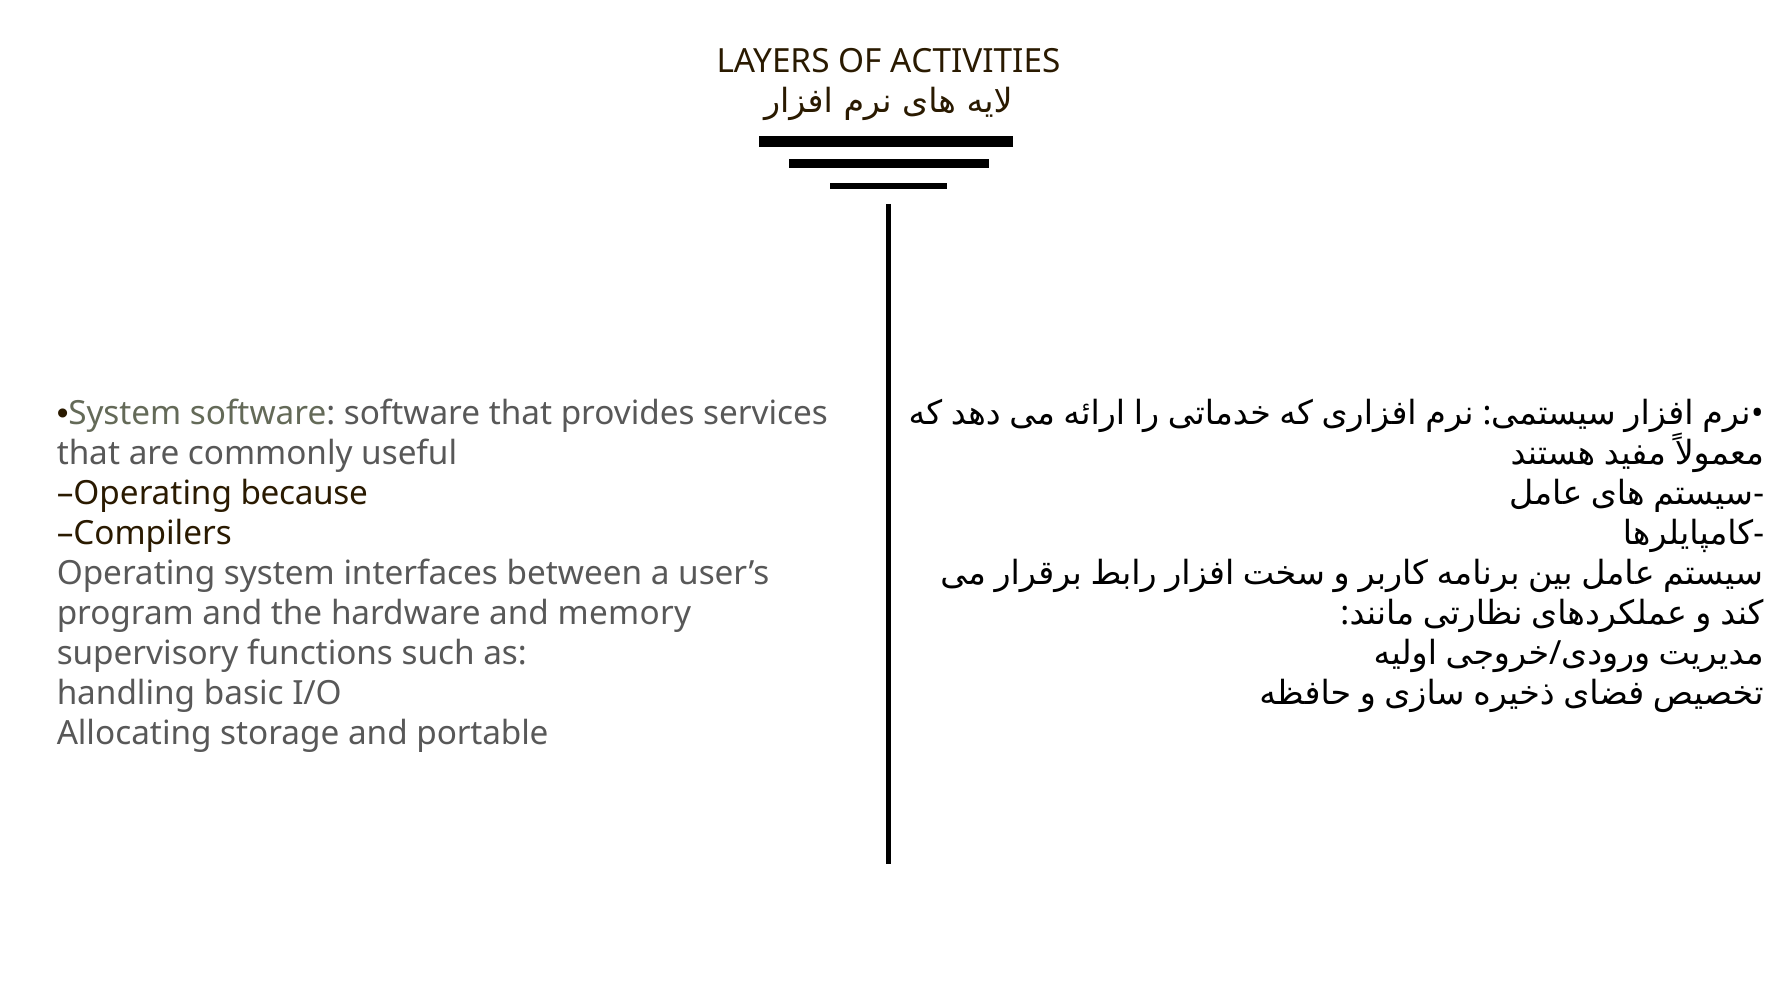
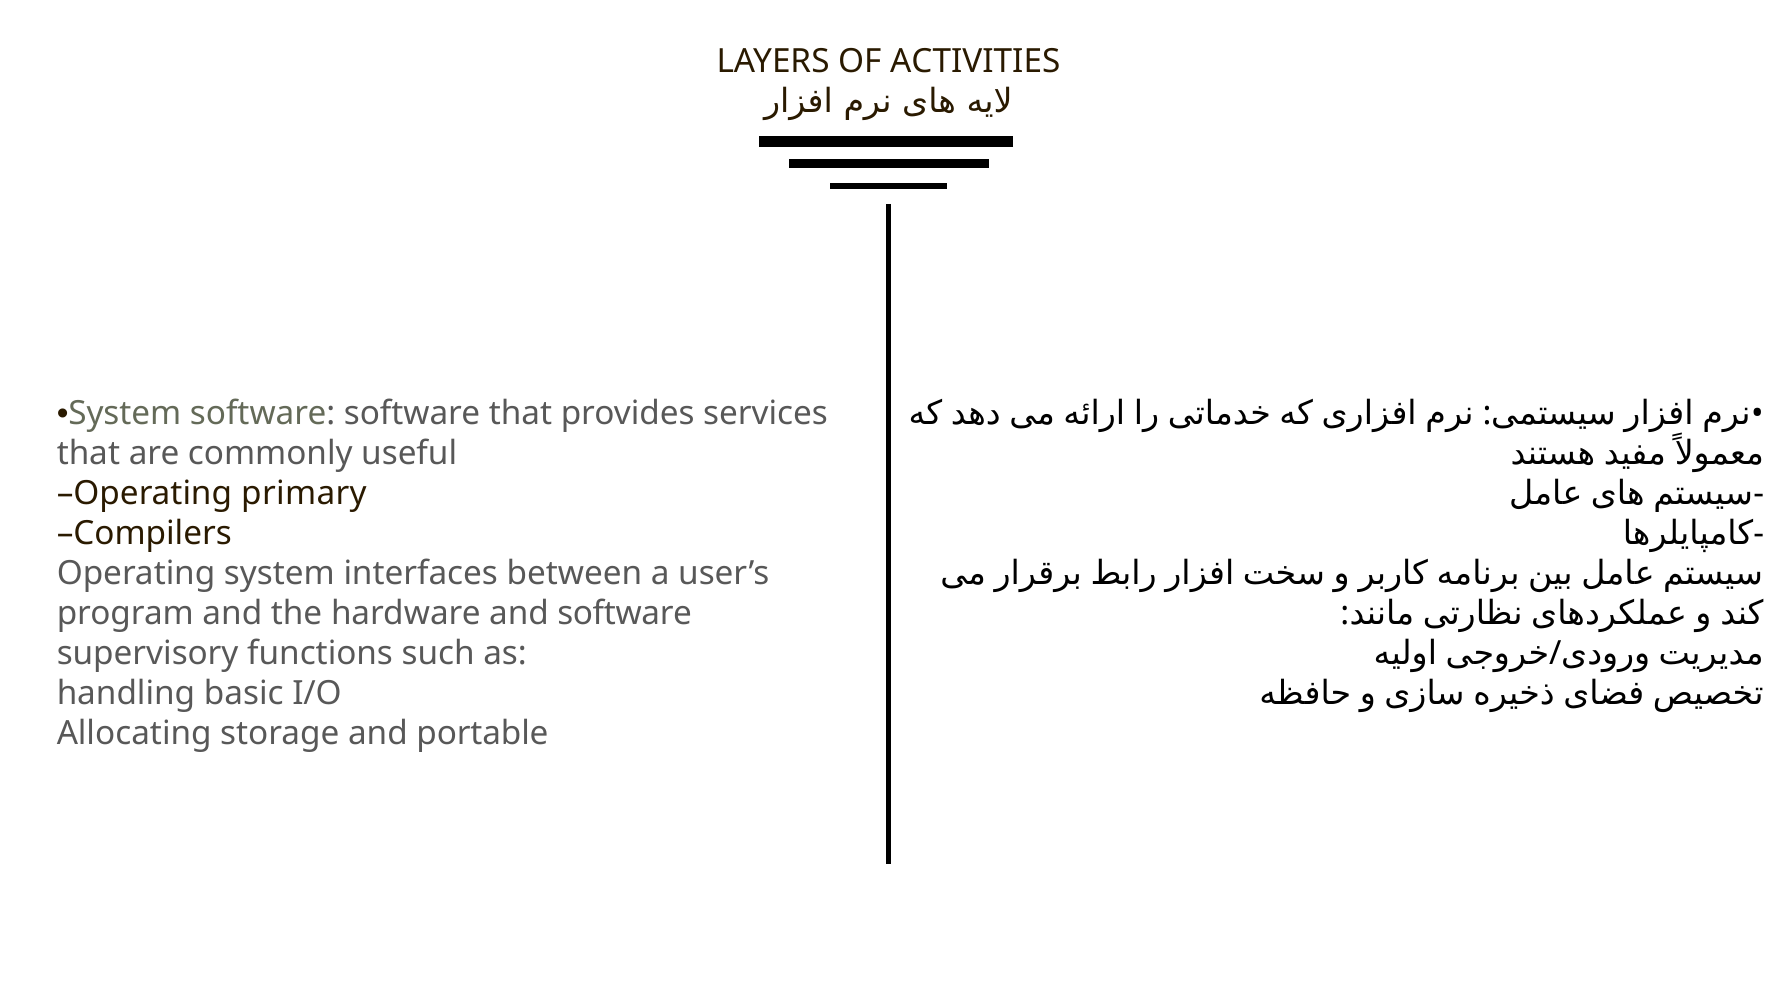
because: because -> primary (304, 494)
and memory: memory -> software (625, 614)
